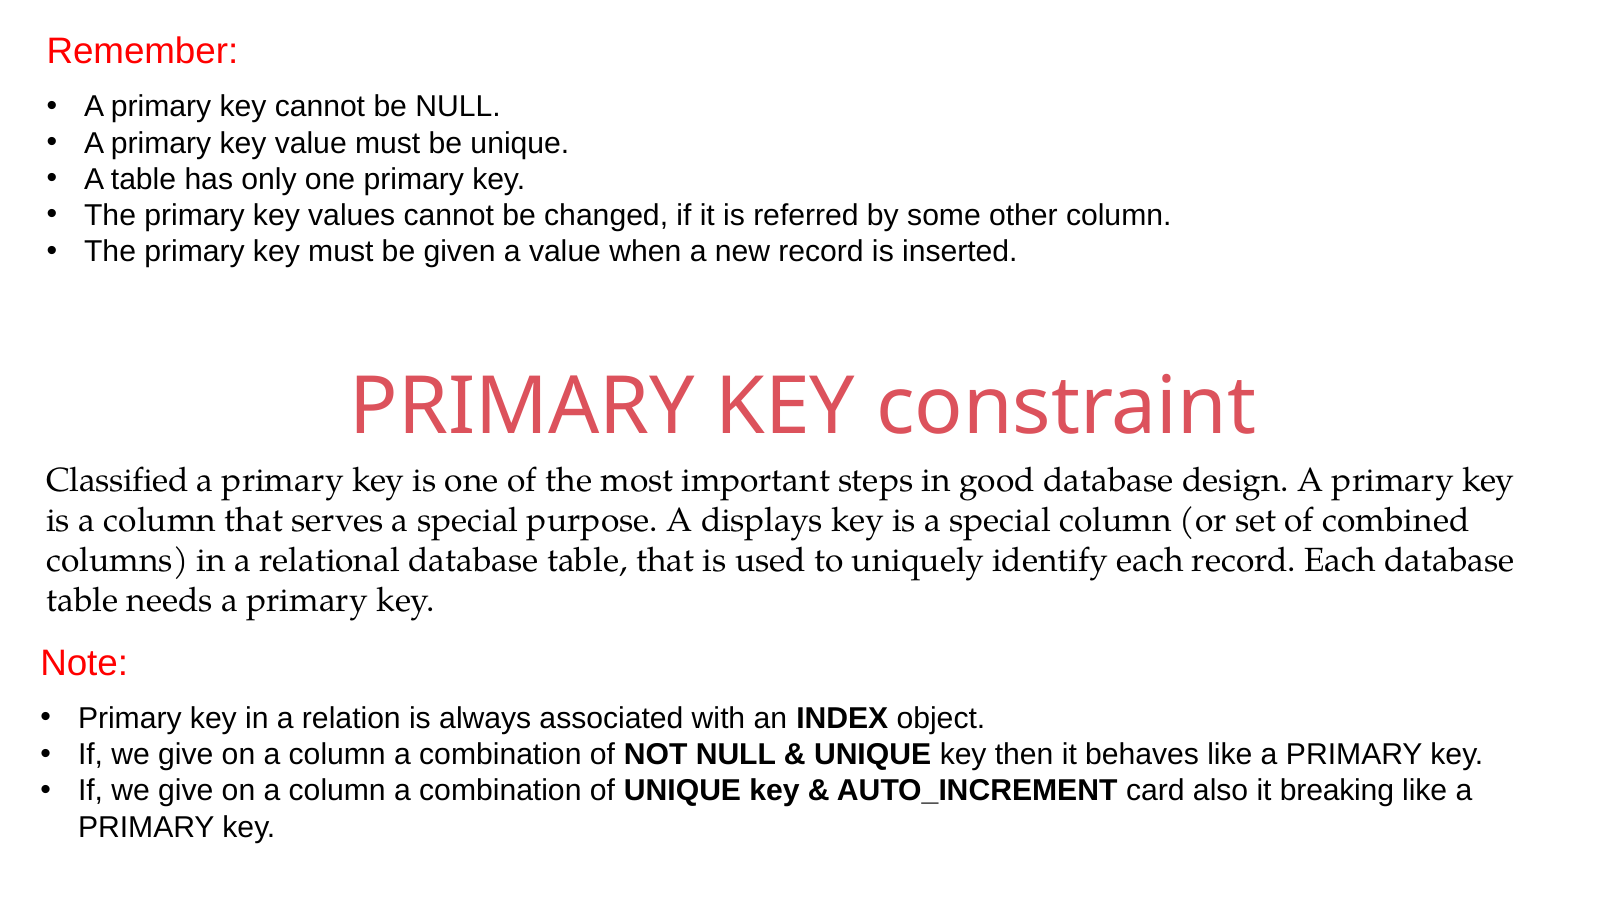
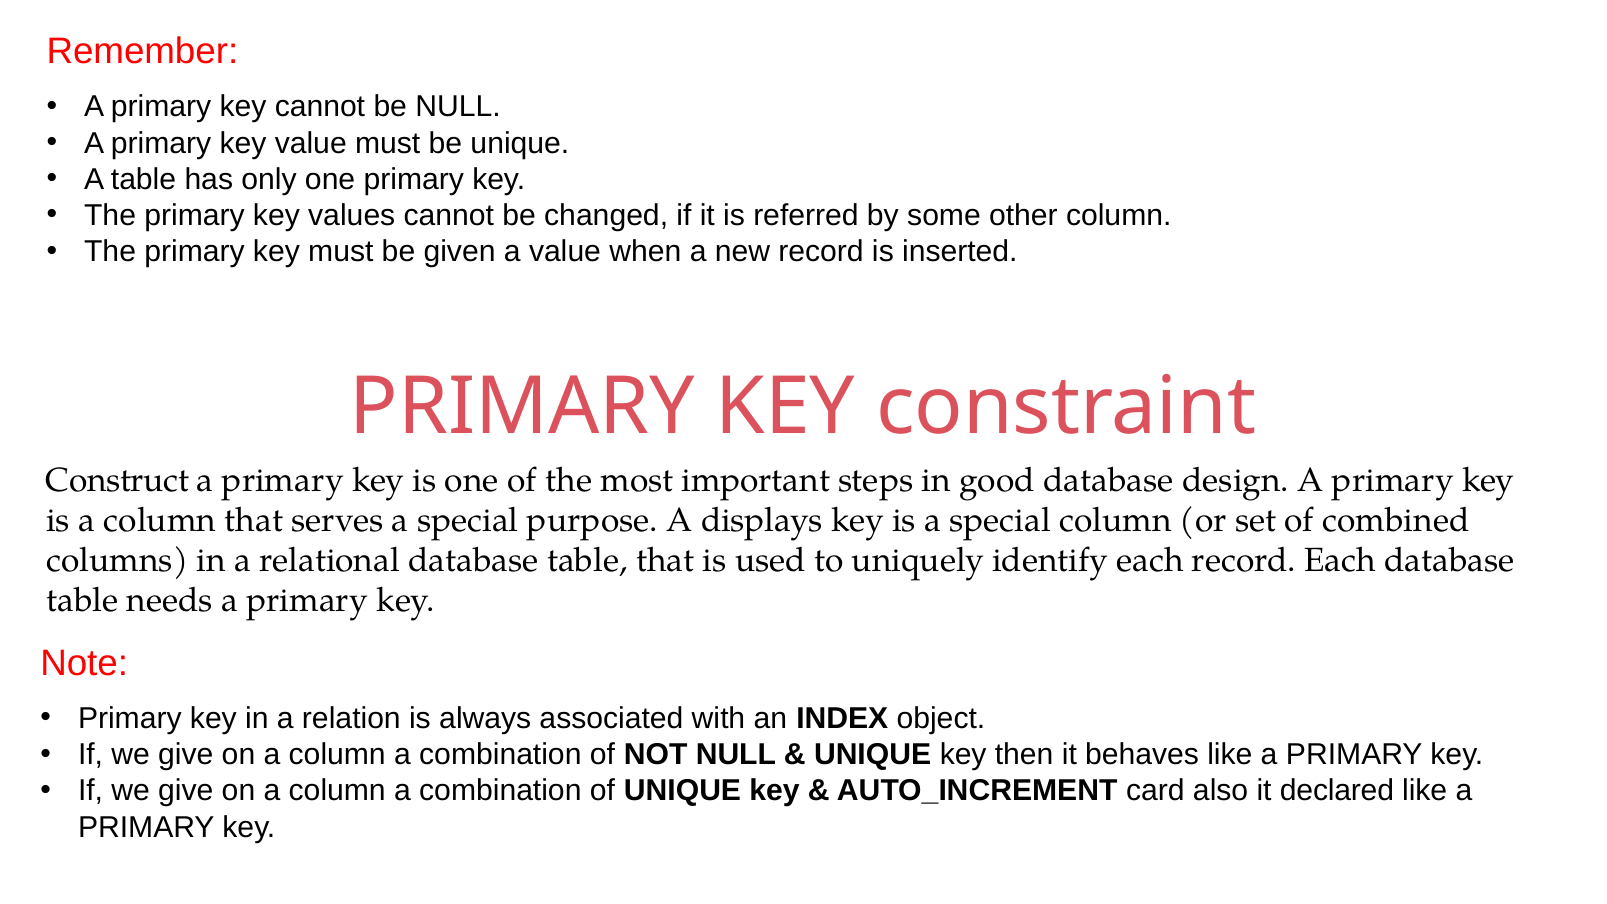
Classified: Classified -> Construct (118, 480)
breaking: breaking -> declared (1337, 791)
